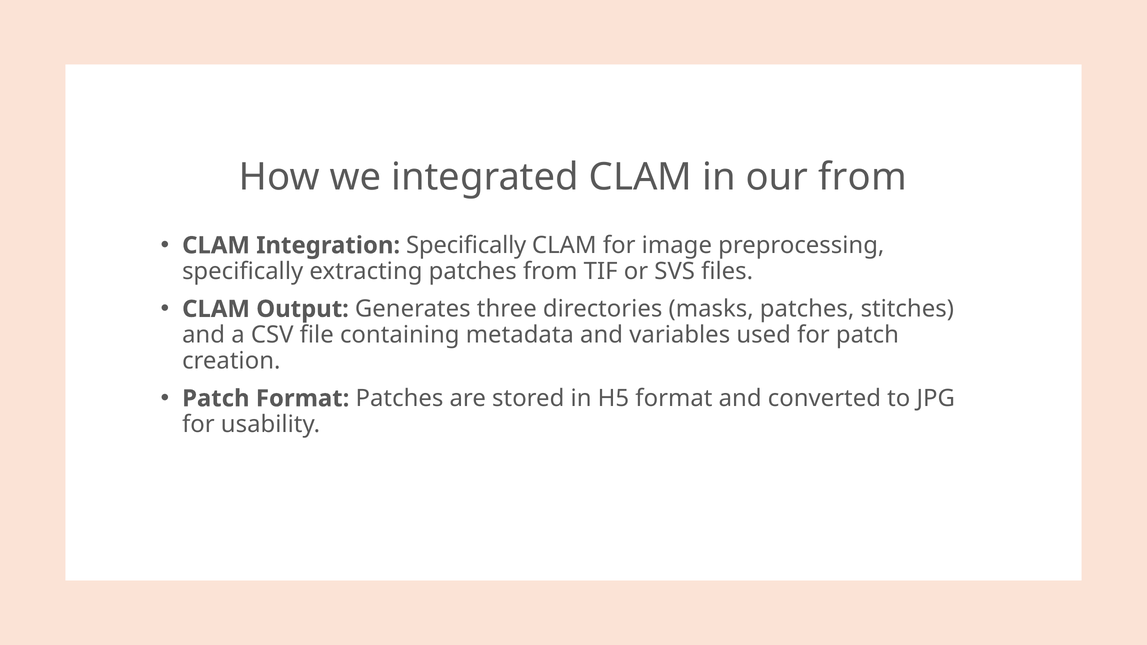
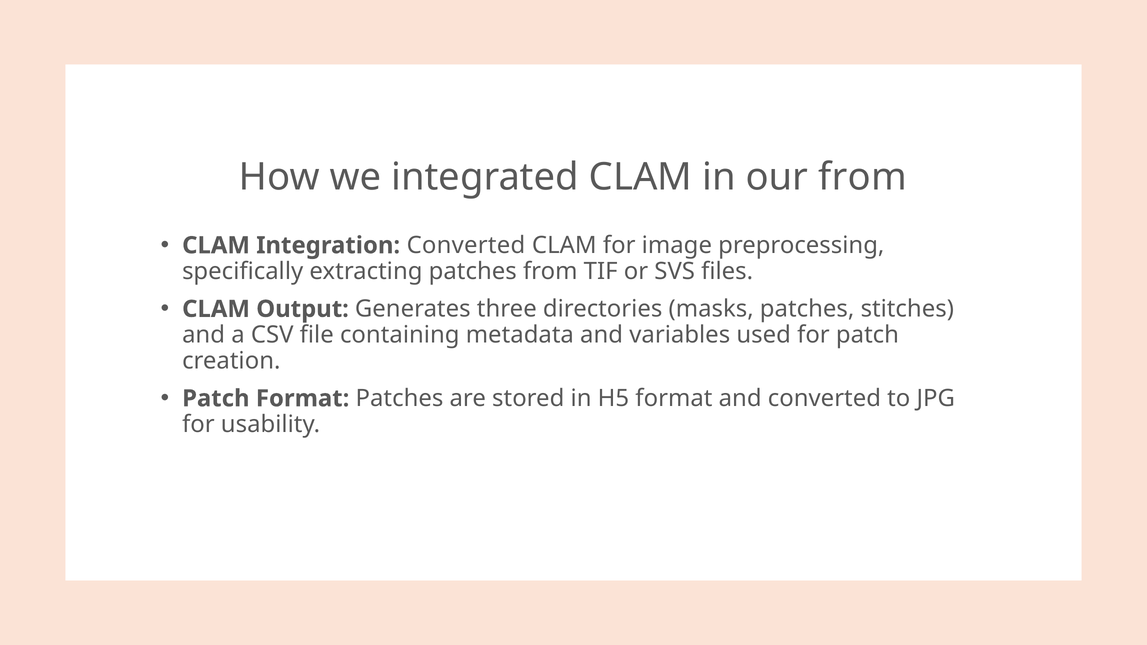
Integration Specifically: Specifically -> Converted (466, 245)
